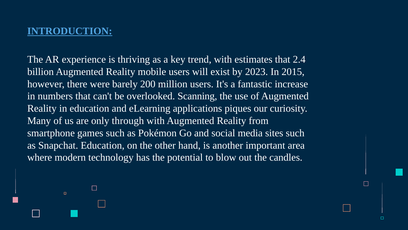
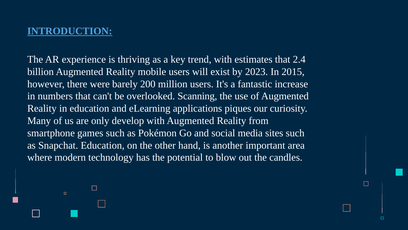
through: through -> develop (128, 121)
